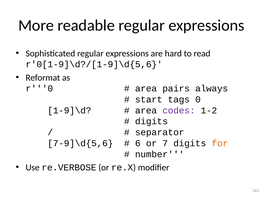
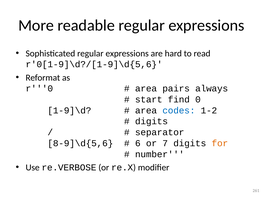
tags: tags -> find (179, 100)
codes colour: purple -> blue (179, 111)
7-9]\d{5,6: 7-9]\d{5,6 -> 8-9]\d{5,6 (80, 143)
